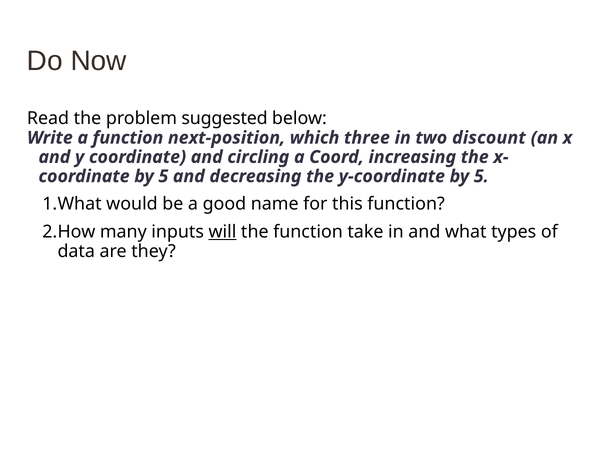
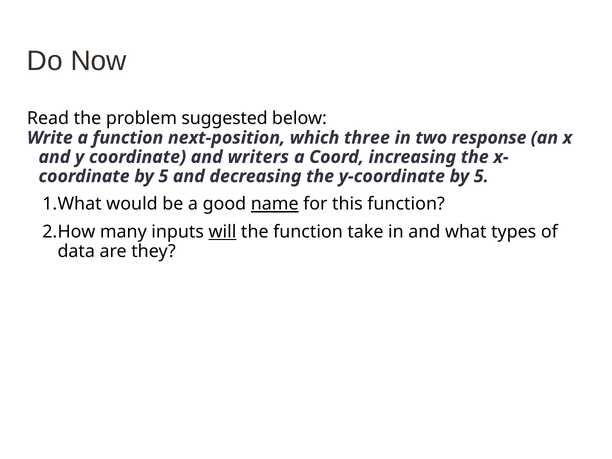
discount: discount -> response (489, 138)
circling: circling -> writers (258, 157)
name underline: none -> present (275, 204)
